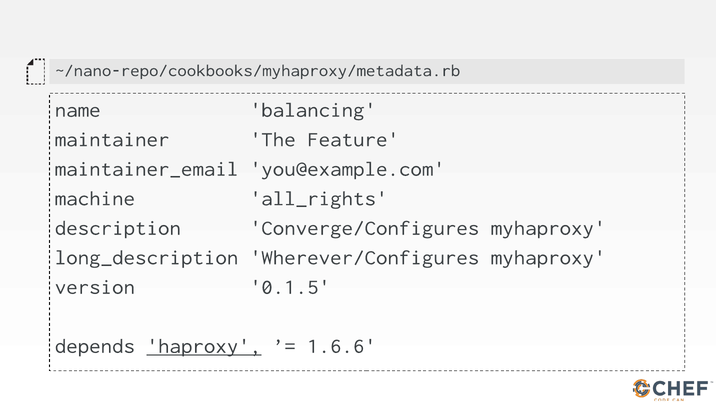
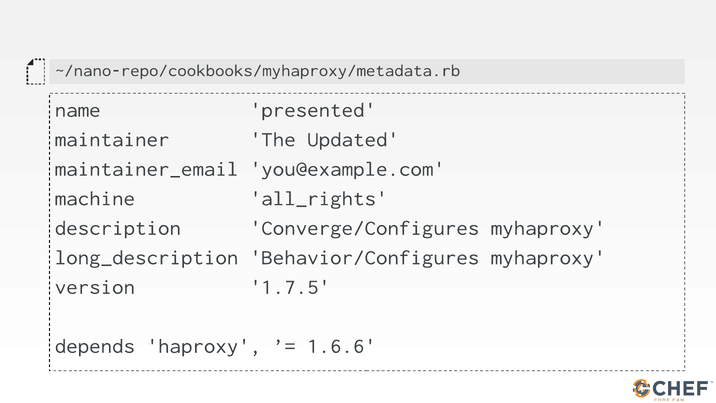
balancing: balancing -> presented (313, 110)
Feature: Feature -> Updated (353, 139)
Wherever/Configures: Wherever/Configures -> Behavior/Configures (365, 257)
0.1.5: 0.1.5 -> 1.7.5 (290, 287)
haproxy underline: present -> none (204, 346)
